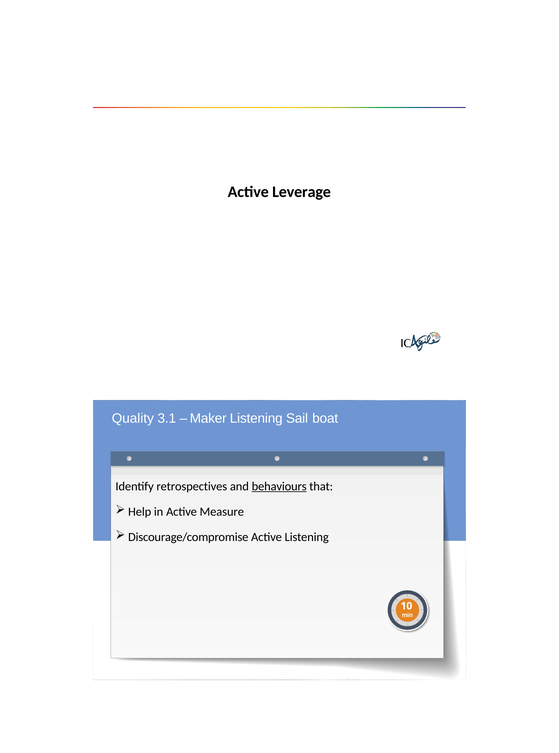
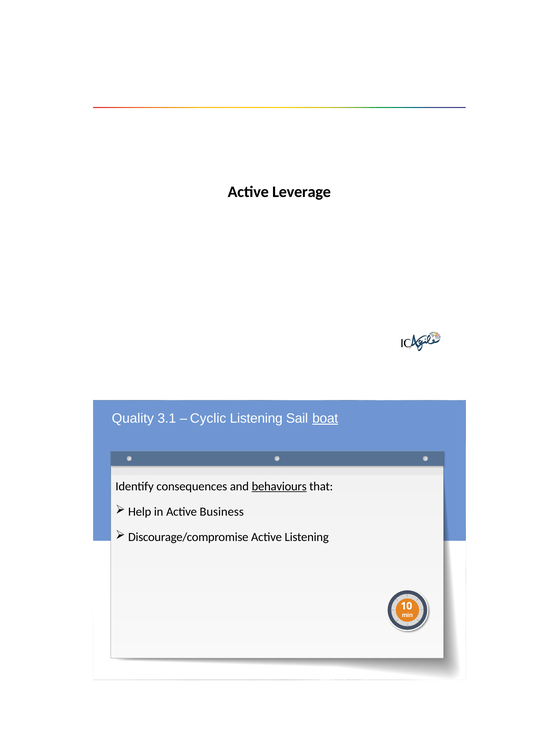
Maker: Maker -> Cyclic (208, 418)
boat underline: none -> present (325, 418)
retrospectives: retrospectives -> consequences (192, 486)
Measure: Measure -> Business (222, 512)
